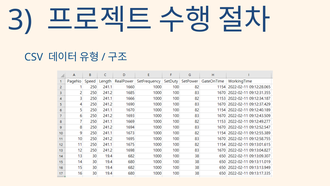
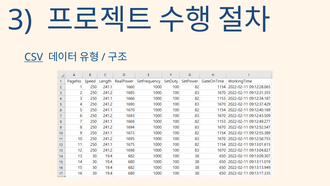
CSV underline: none -> present (34, 57)
